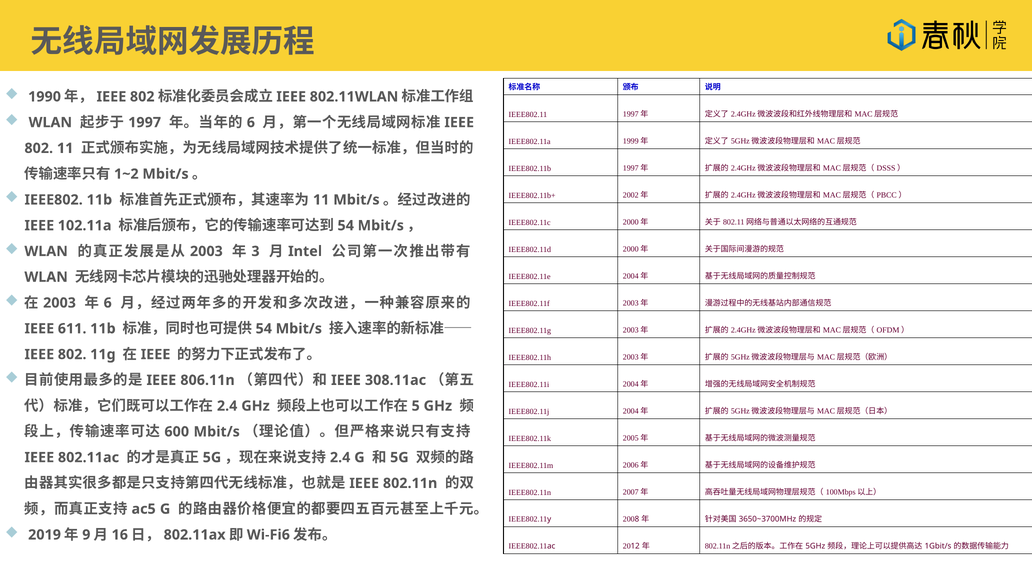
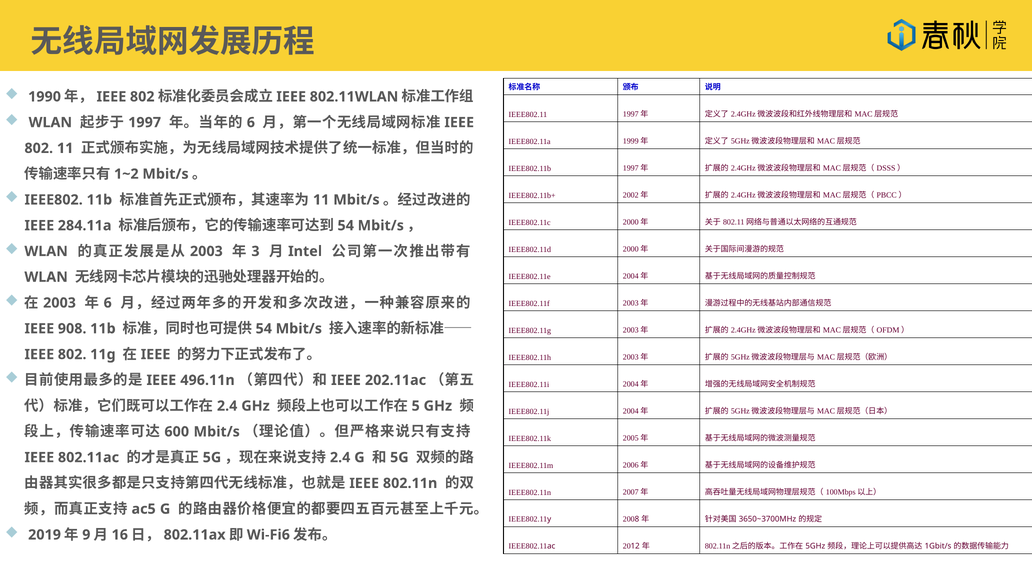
102.11a: 102.11a -> 284.11a (85, 226)
611: 611 -> 908 (72, 329)
806.11n: 806.11n -> 496.11n (208, 381)
308.11ac: 308.11ac -> 202.11ac (396, 381)
